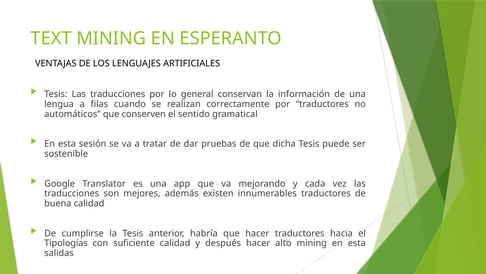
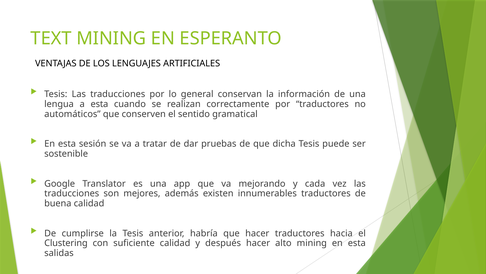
a filas: filas -> esta (99, 104)
Tipologías: Tipologías -> Clustering (66, 243)
